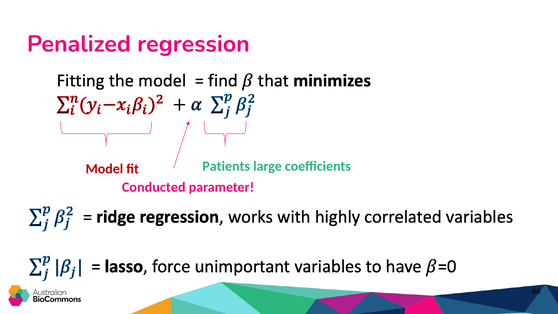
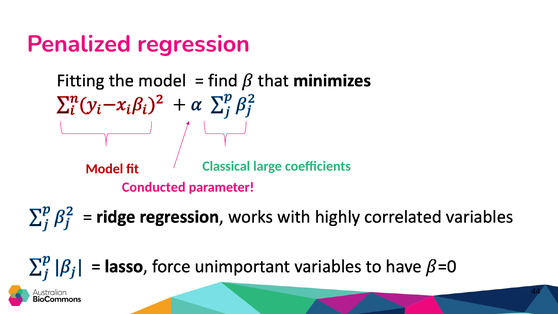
Patients: Patients -> Classical (226, 166)
